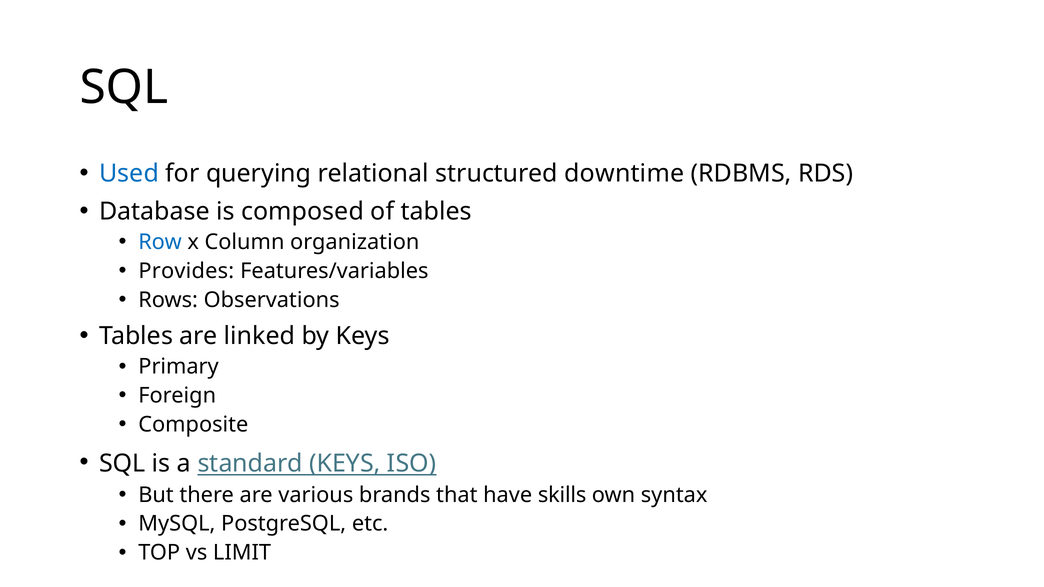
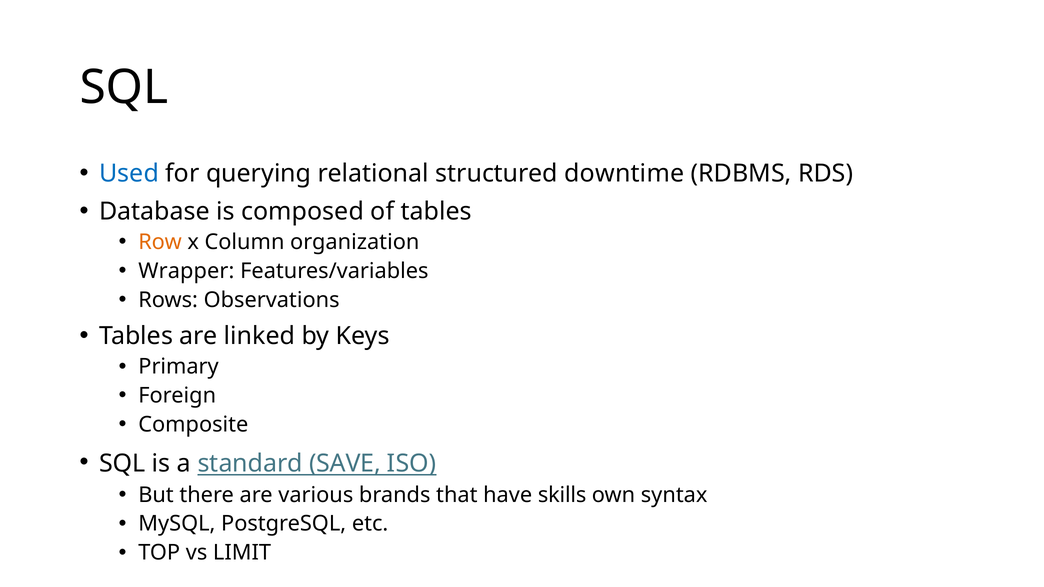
Row colour: blue -> orange (160, 242)
Provides: Provides -> Wrapper (186, 271)
standard KEYS: KEYS -> SAVE (345, 464)
